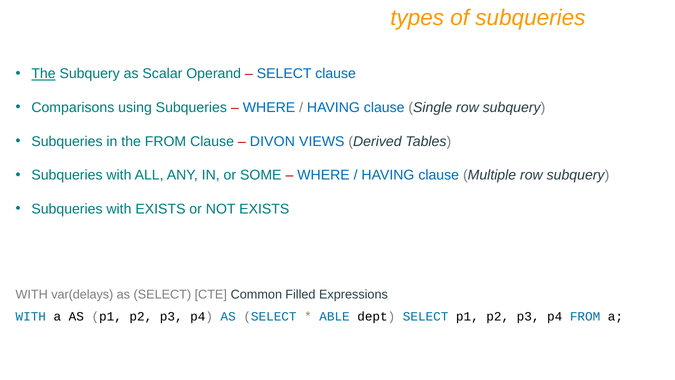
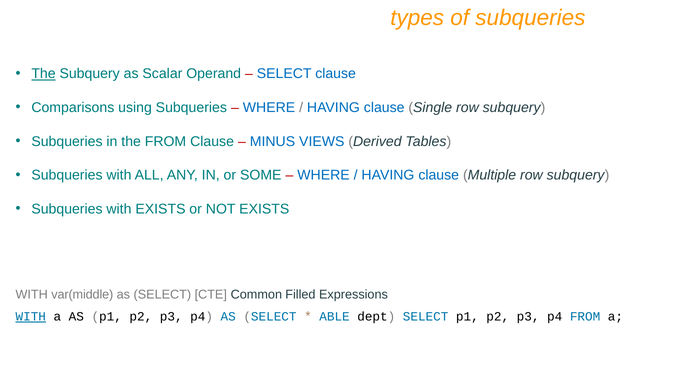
DIVON: DIVON -> MINUS (272, 141)
var(delays: var(delays -> var(middle (82, 294)
WITH underline: none -> present (31, 316)
